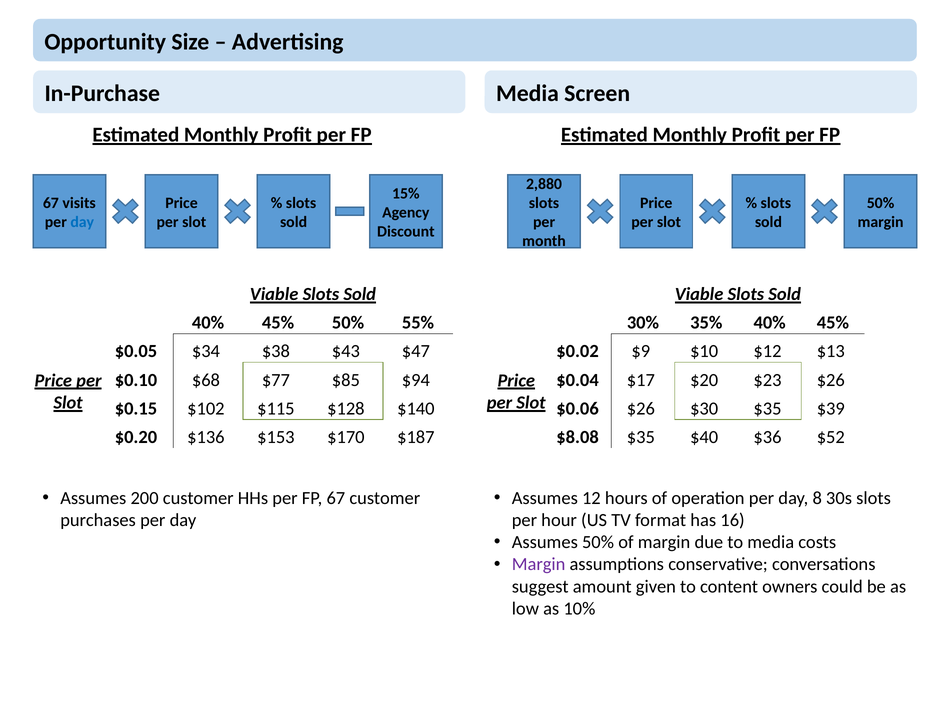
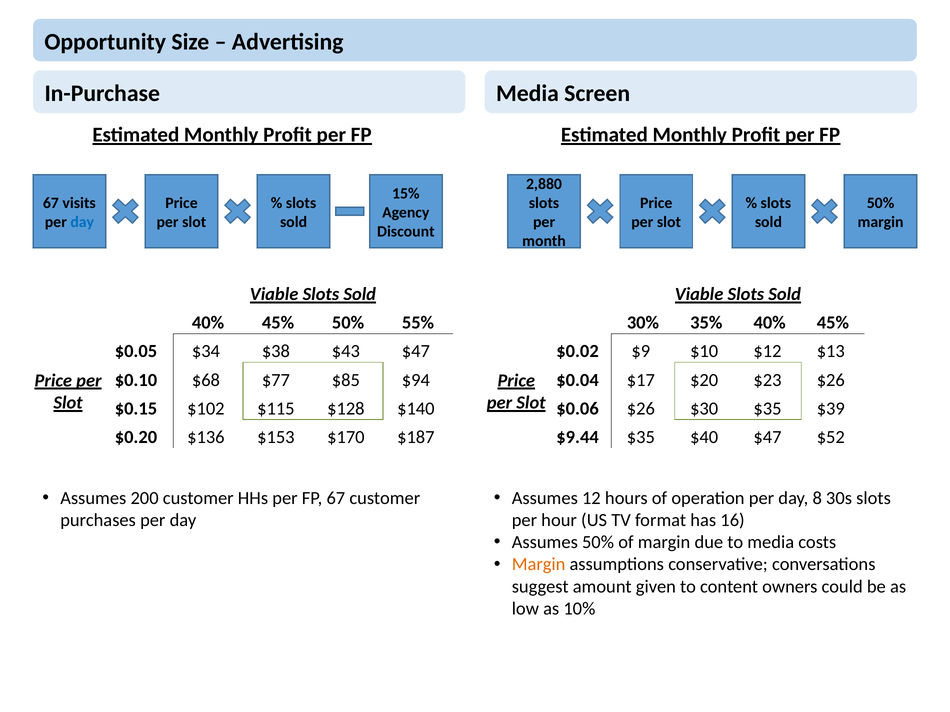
$8.08: $8.08 -> $9.44 (578, 437)
$40 $36: $36 -> $47 (767, 437)
Margin colour: purple -> orange (539, 565)
